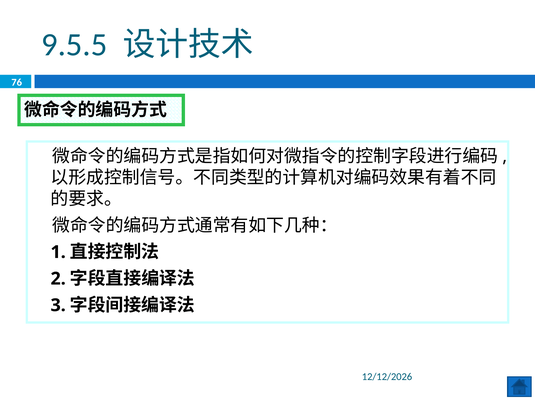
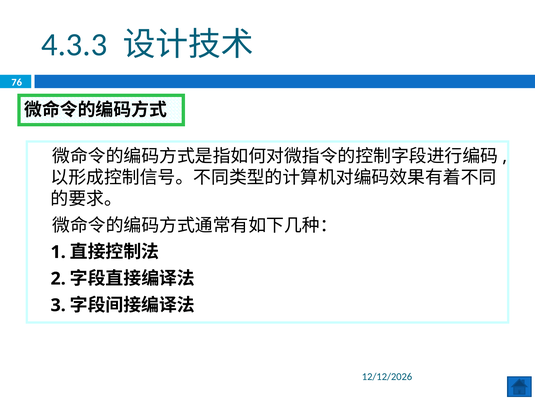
9.5.5: 9.5.5 -> 4.3.3 (74, 45)
